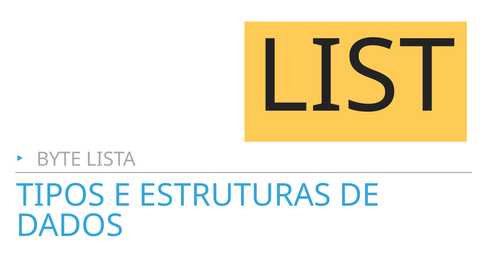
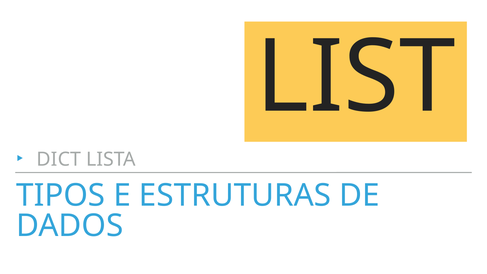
BYTE: BYTE -> DICT (59, 159)
